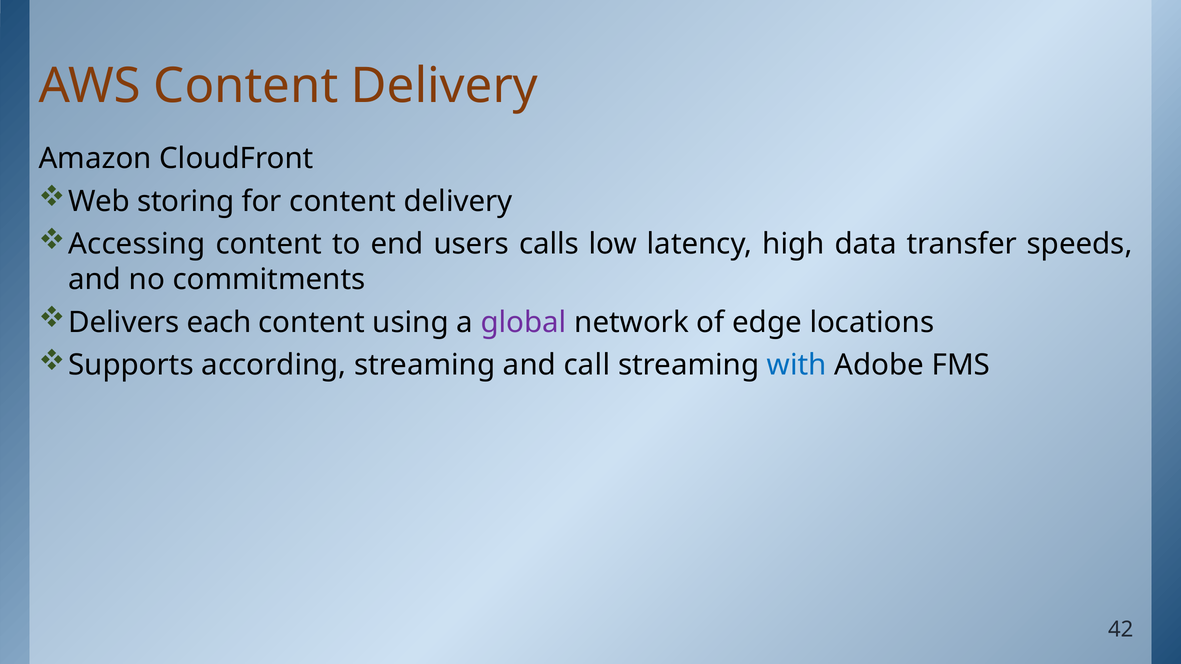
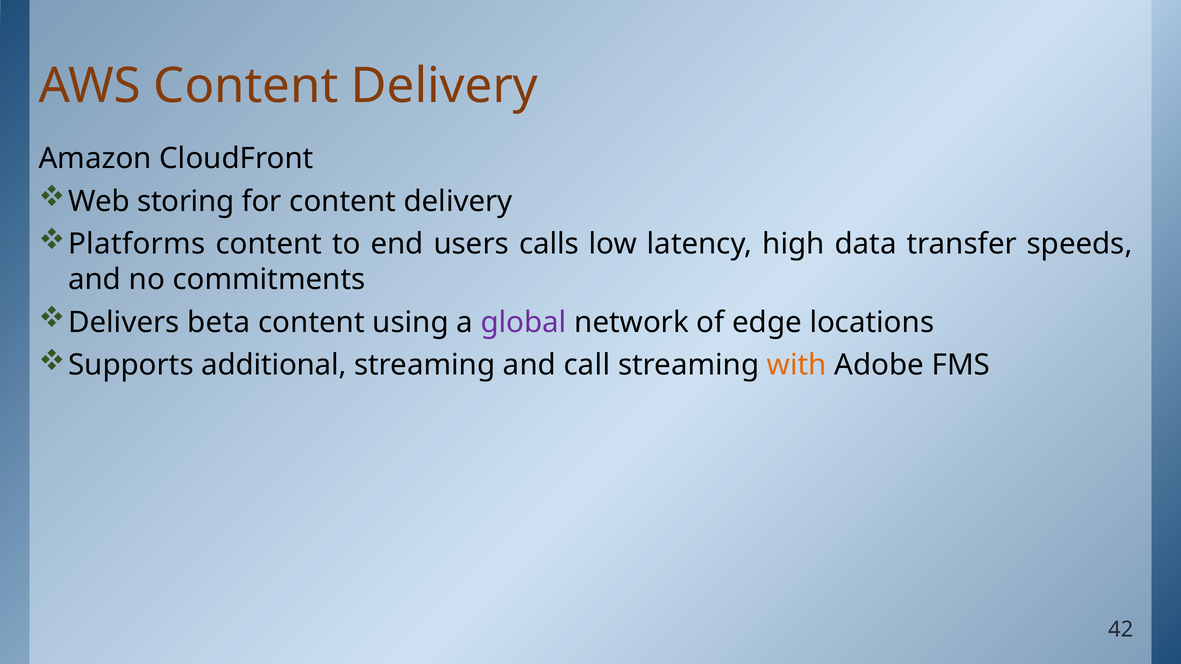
Accessing: Accessing -> Platforms (137, 244)
each: each -> beta (219, 322)
according: according -> additional (274, 365)
with colour: blue -> orange (797, 365)
